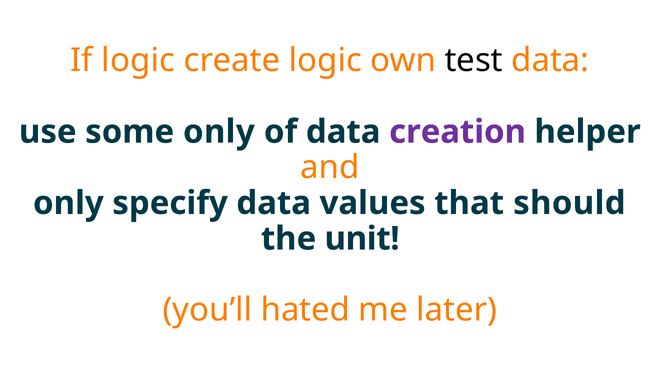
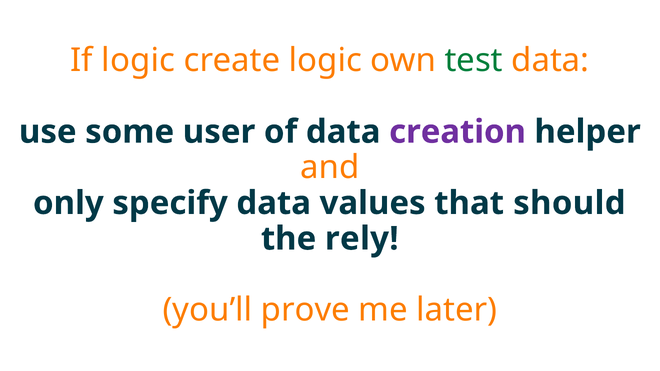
test colour: black -> green (474, 61)
some only: only -> user (219, 132)
unit: unit -> rely (362, 239)
hated: hated -> prove (305, 310)
